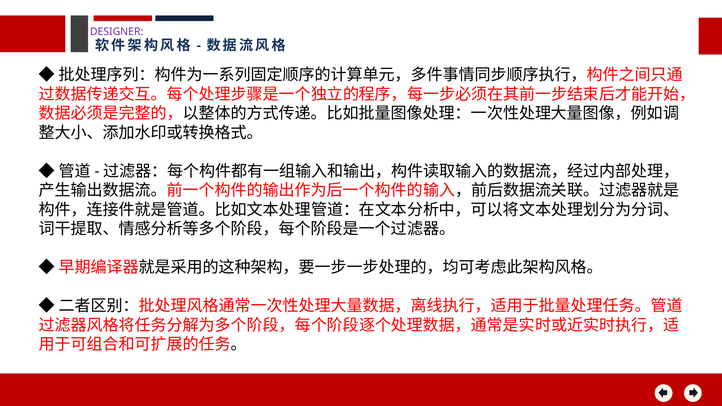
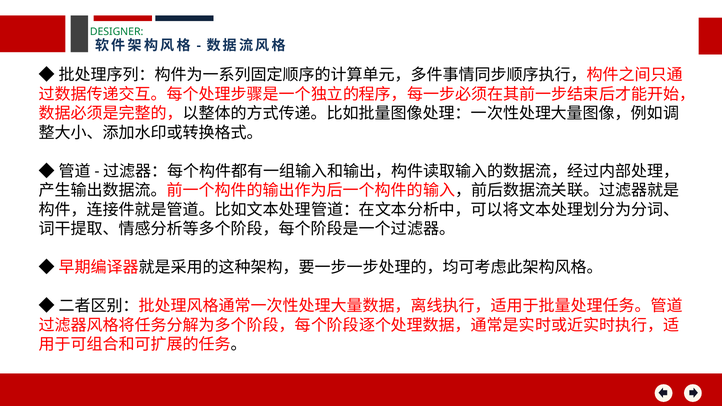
DESIGNER colour: purple -> green (117, 32)
